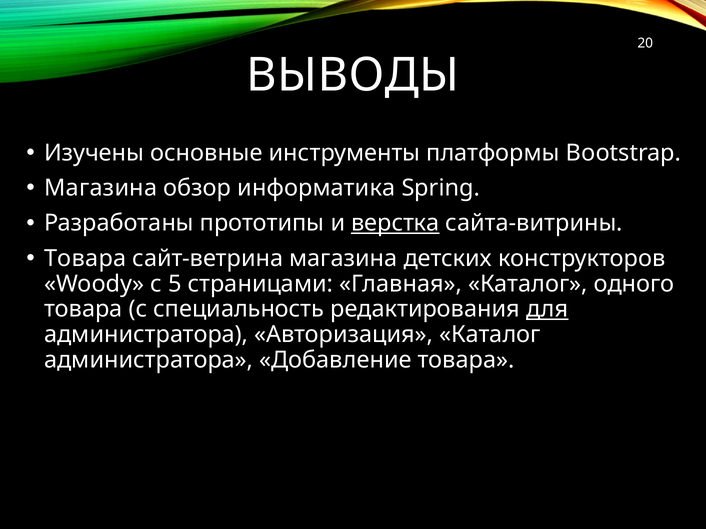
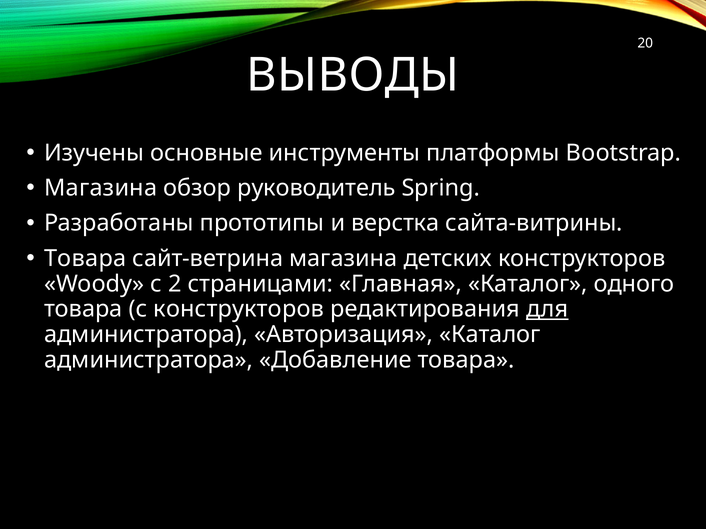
информатика: информатика -> руководитель (316, 188)
верстка underline: present -> none (395, 223)
5: 5 -> 2 (175, 284)
с специальность: специальность -> конструкторов (239, 309)
